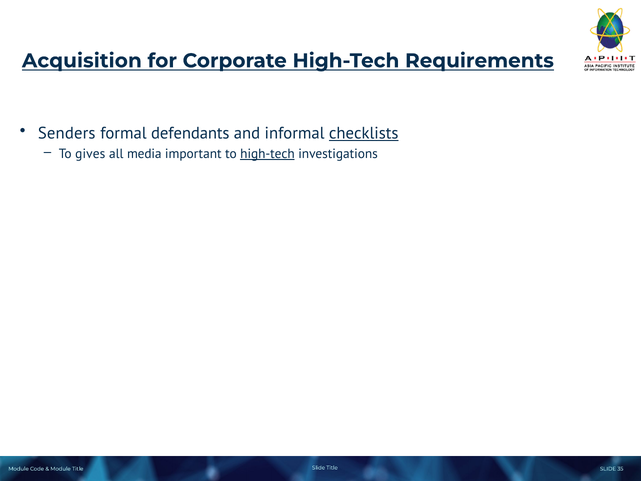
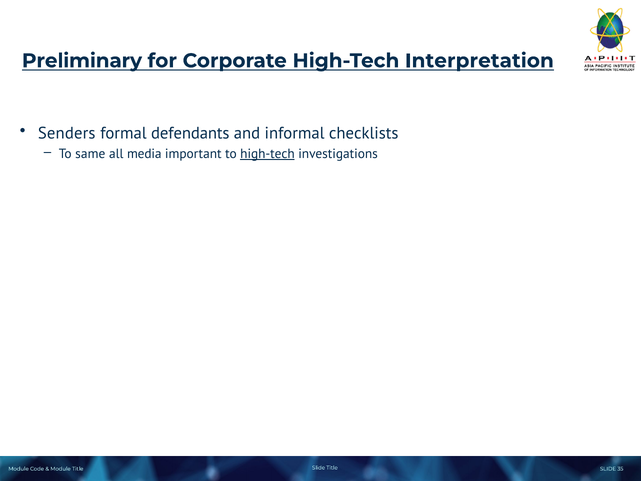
Acquisition: Acquisition -> Preliminary (82, 61)
Requirements: Requirements -> Interpretation (479, 61)
checklists underline: present -> none (364, 133)
gives: gives -> same (90, 154)
